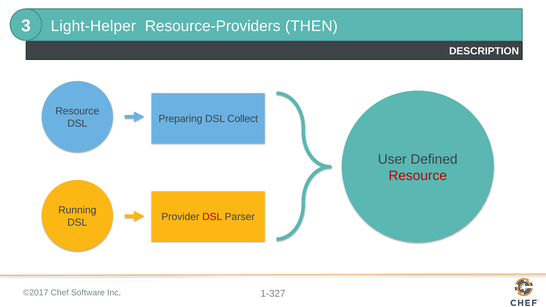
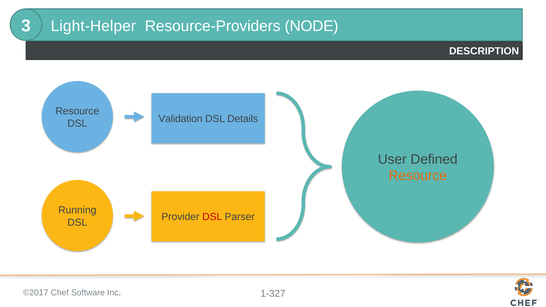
THEN: THEN -> NODE (312, 26)
Preparing: Preparing -> Validation (180, 119)
Collect: Collect -> Details (243, 119)
Resource colour: red -> orange (418, 176)
